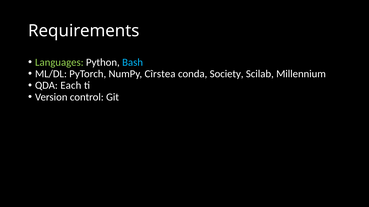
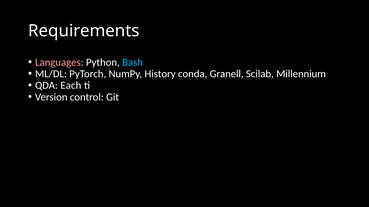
Languages colour: light green -> pink (59, 62)
Cîrstea: Cîrstea -> History (160, 74)
Society: Society -> Granell (227, 74)
